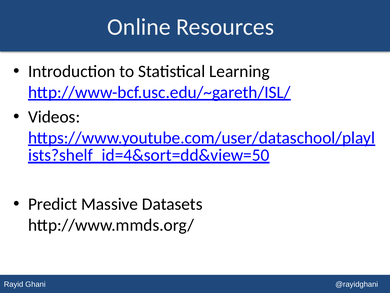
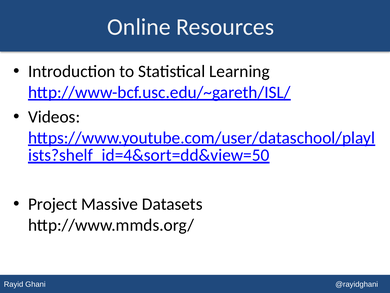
Predict: Predict -> Project (53, 204)
